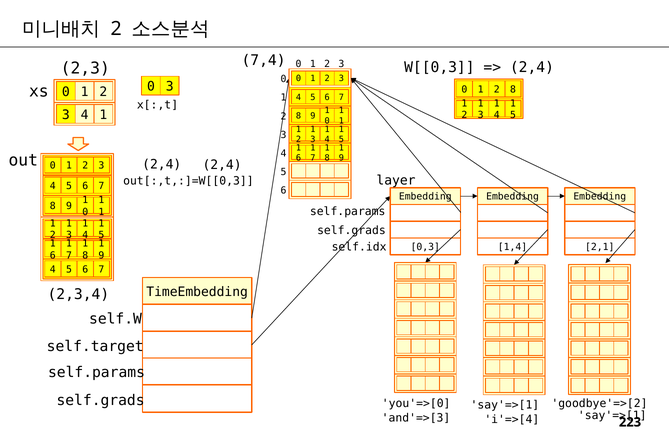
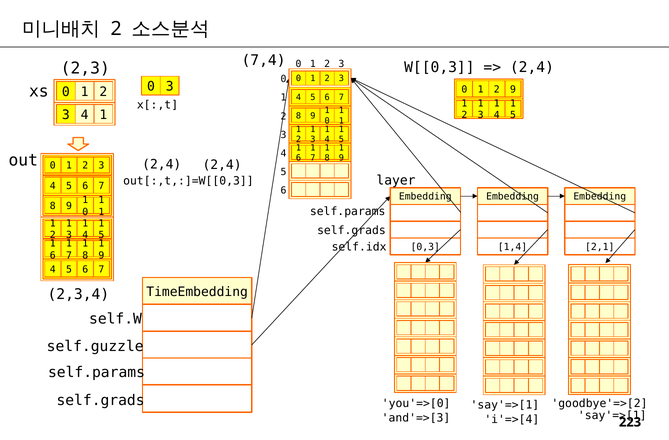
2 8: 8 -> 9 (513, 89)
self.target: self.target -> self.guzzle (95, 346)
